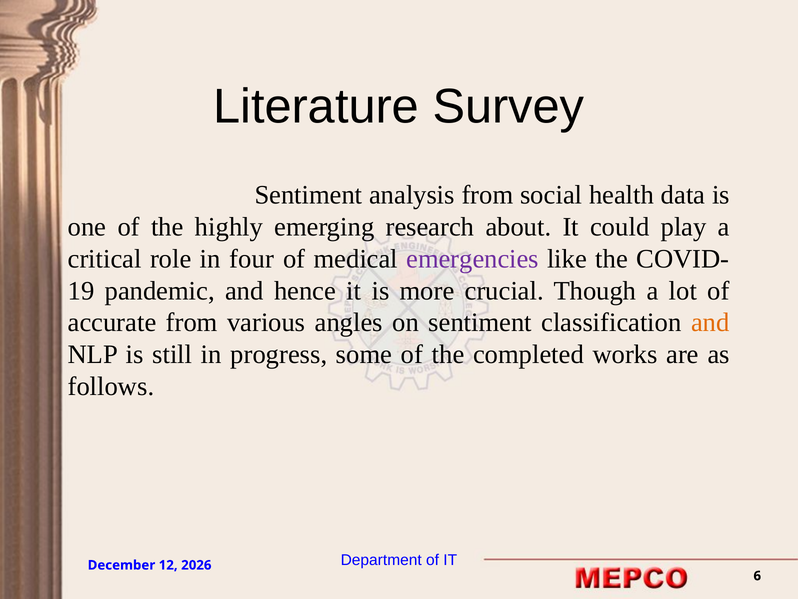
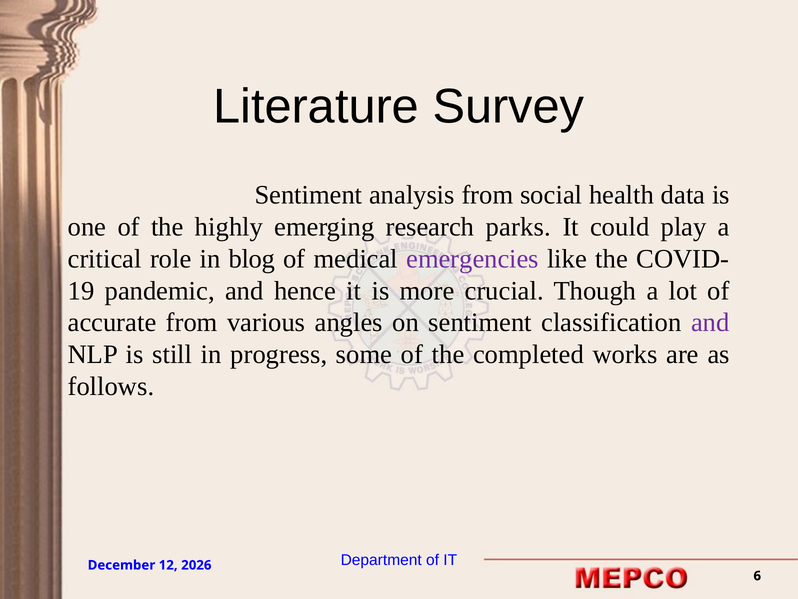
about: about -> parks (518, 227)
four: four -> blog (252, 259)
and colour: orange -> purple (710, 322)
